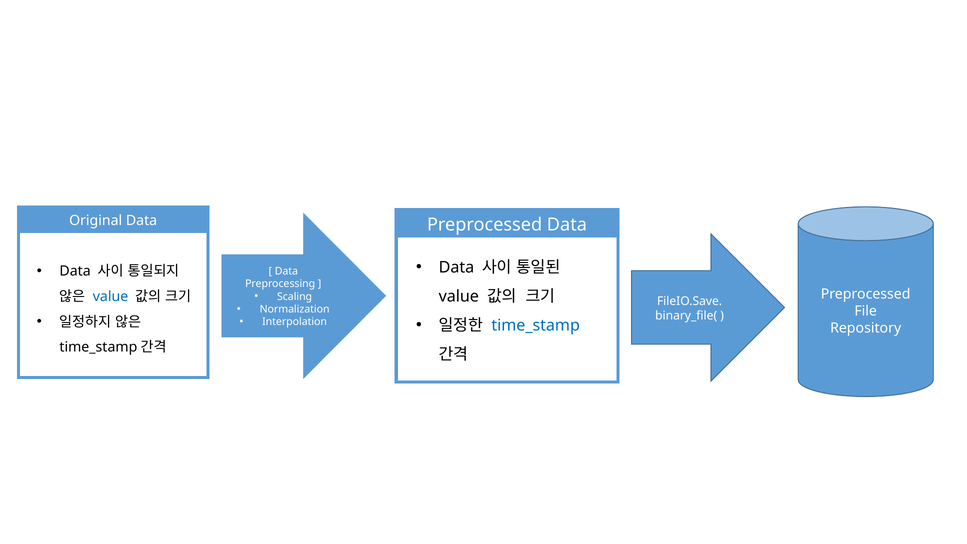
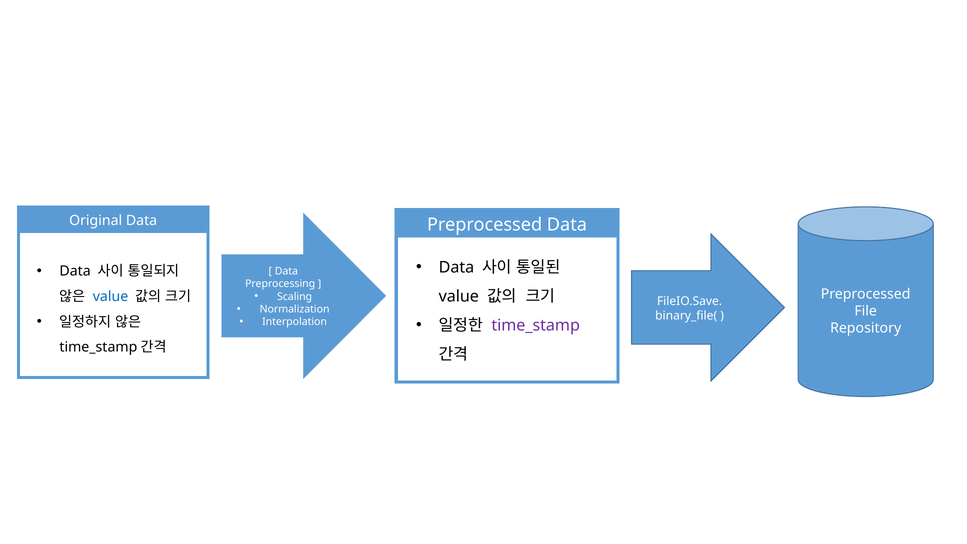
time_stamp colour: blue -> purple (536, 325)
